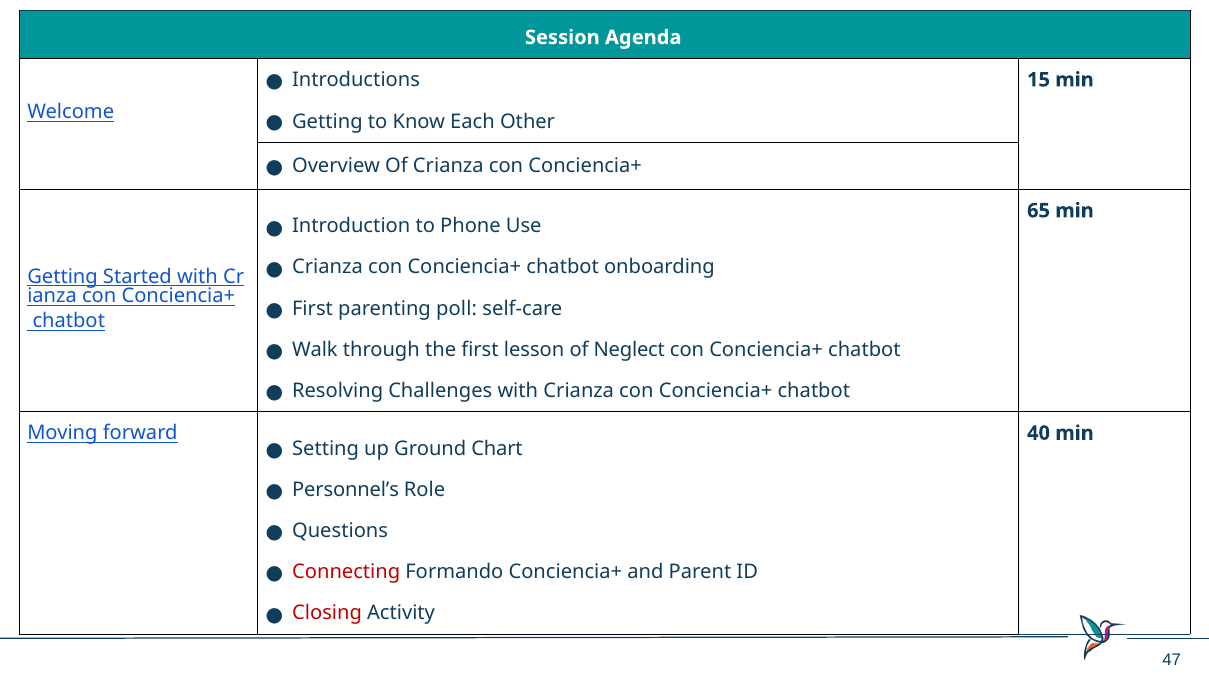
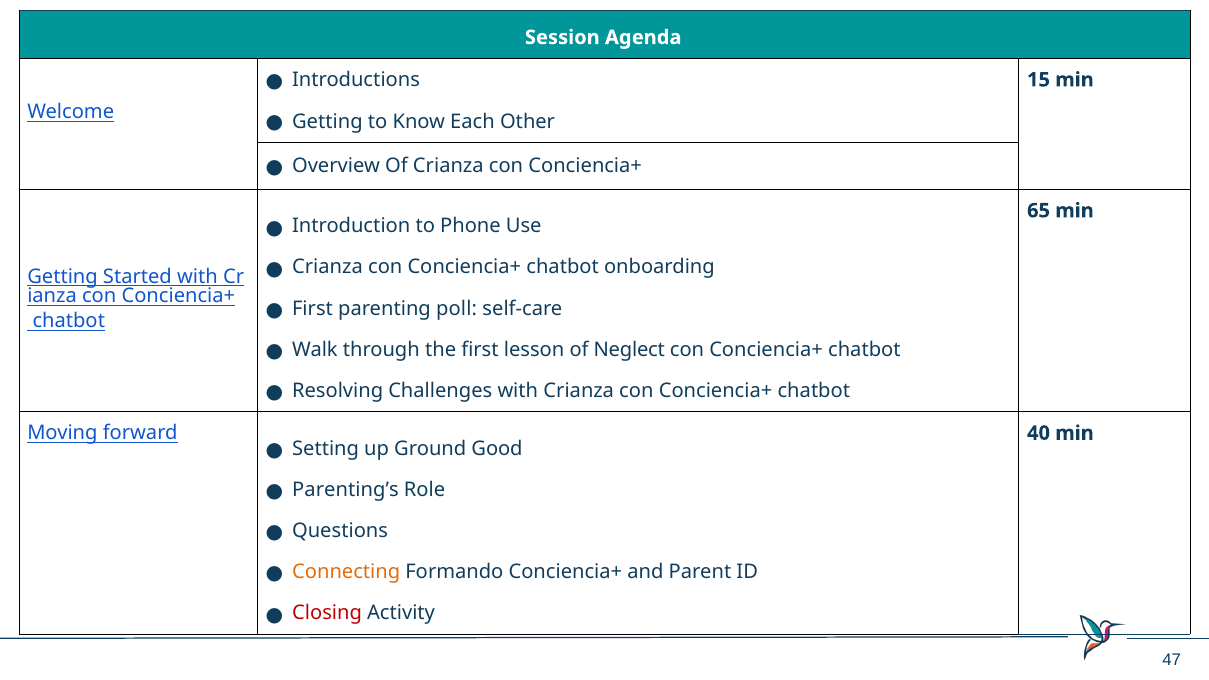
Chart: Chart -> Good (497, 449)
Personnel’s: Personnel’s -> Parenting’s (345, 490)
Connecting colour: red -> orange (346, 572)
